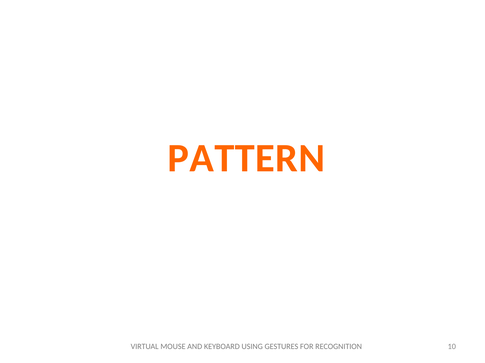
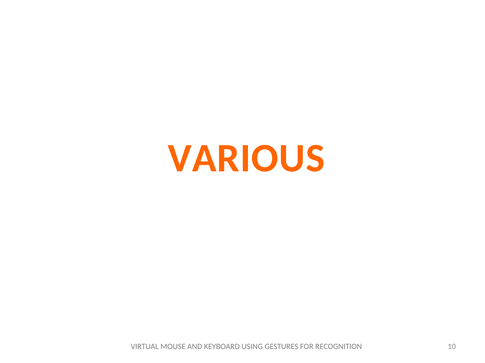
PATTERN: PATTERN -> VARIOUS (246, 158)
